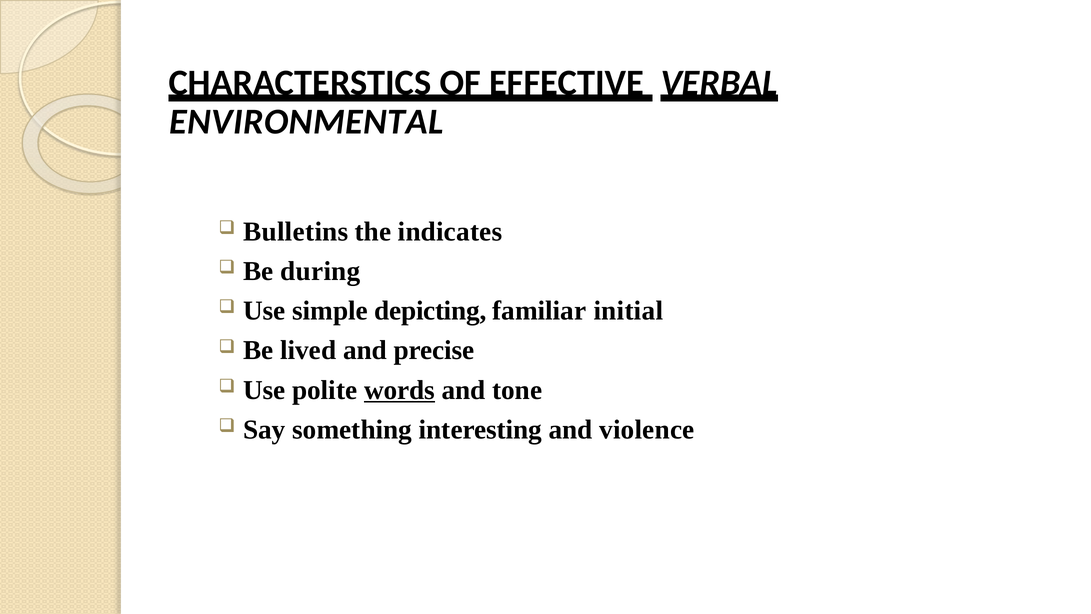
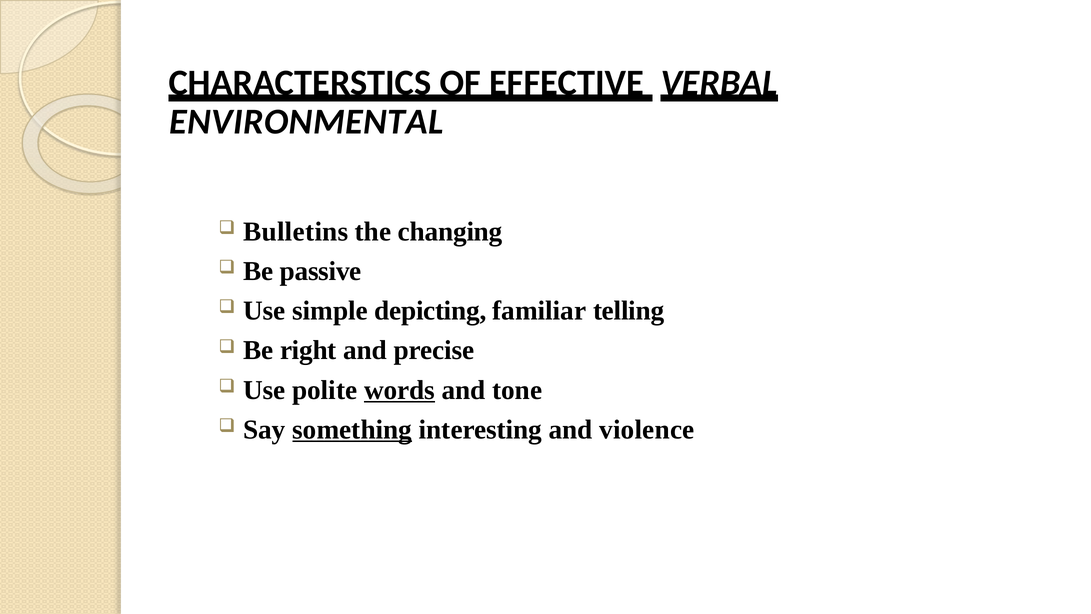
indicates: indicates -> changing (450, 232)
during: during -> passive (321, 271)
initial: initial -> telling (629, 311)
lived: lived -> right (308, 350)
something underline: none -> present (352, 429)
